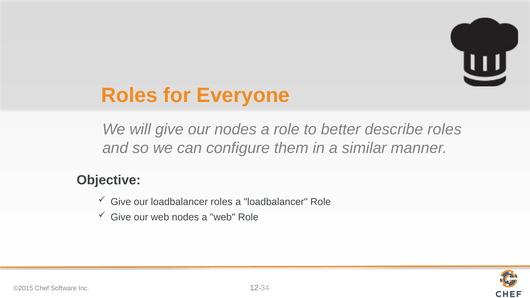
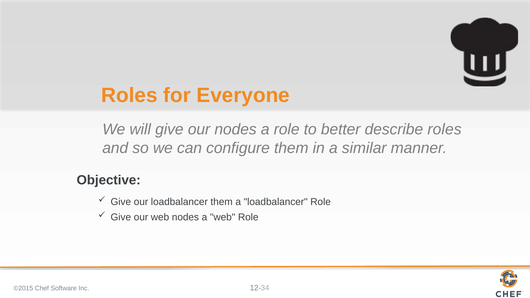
loadbalancer roles: roles -> them (222, 202)
